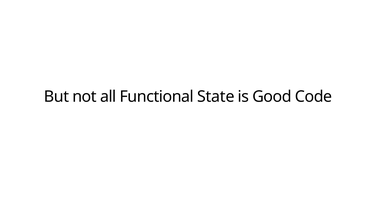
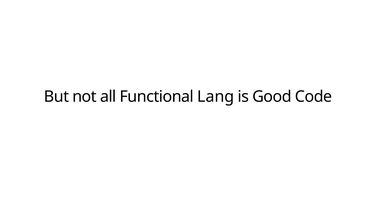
State: State -> Lang (216, 96)
